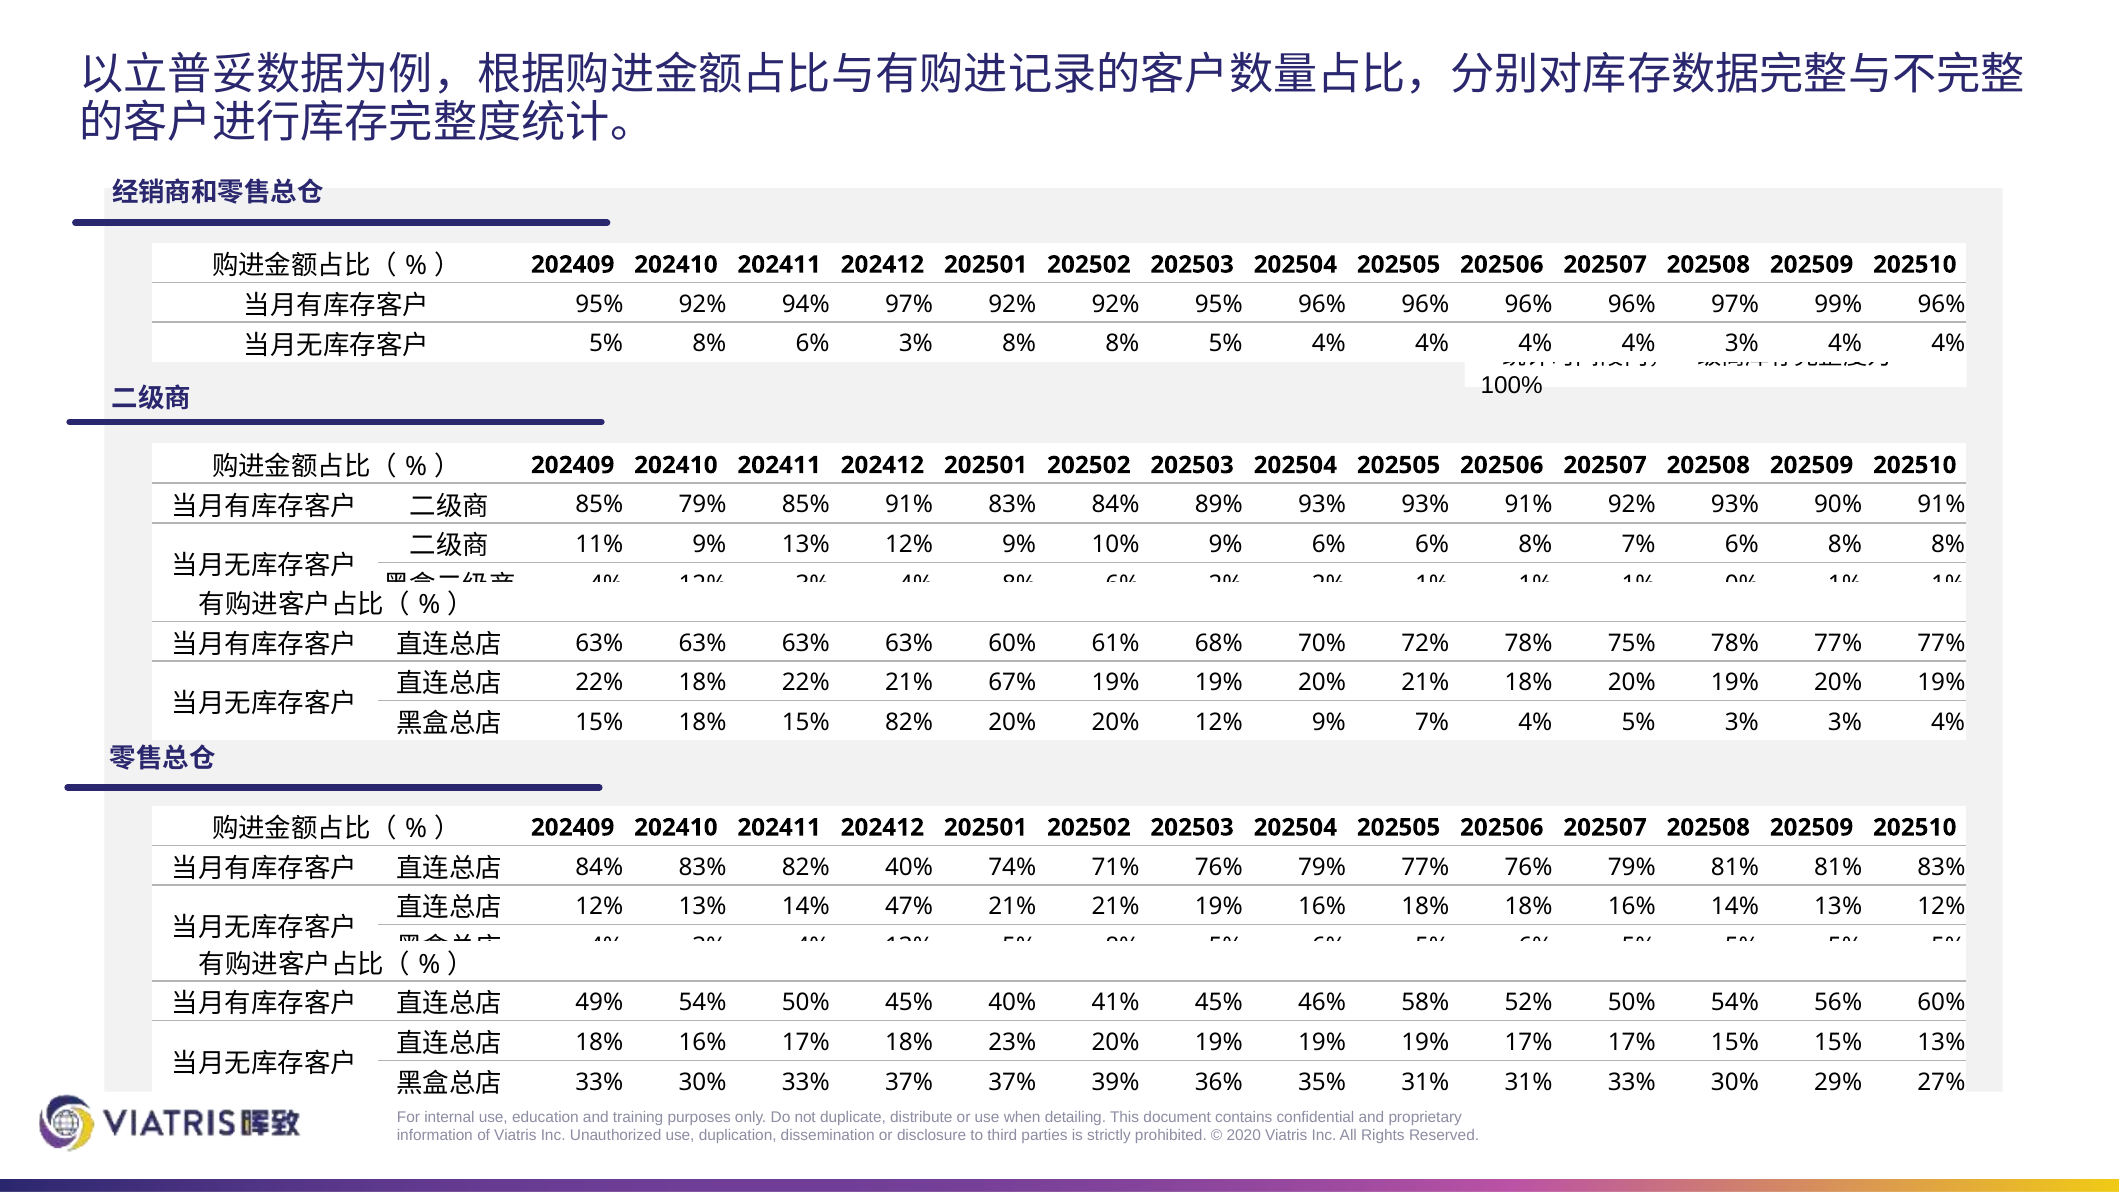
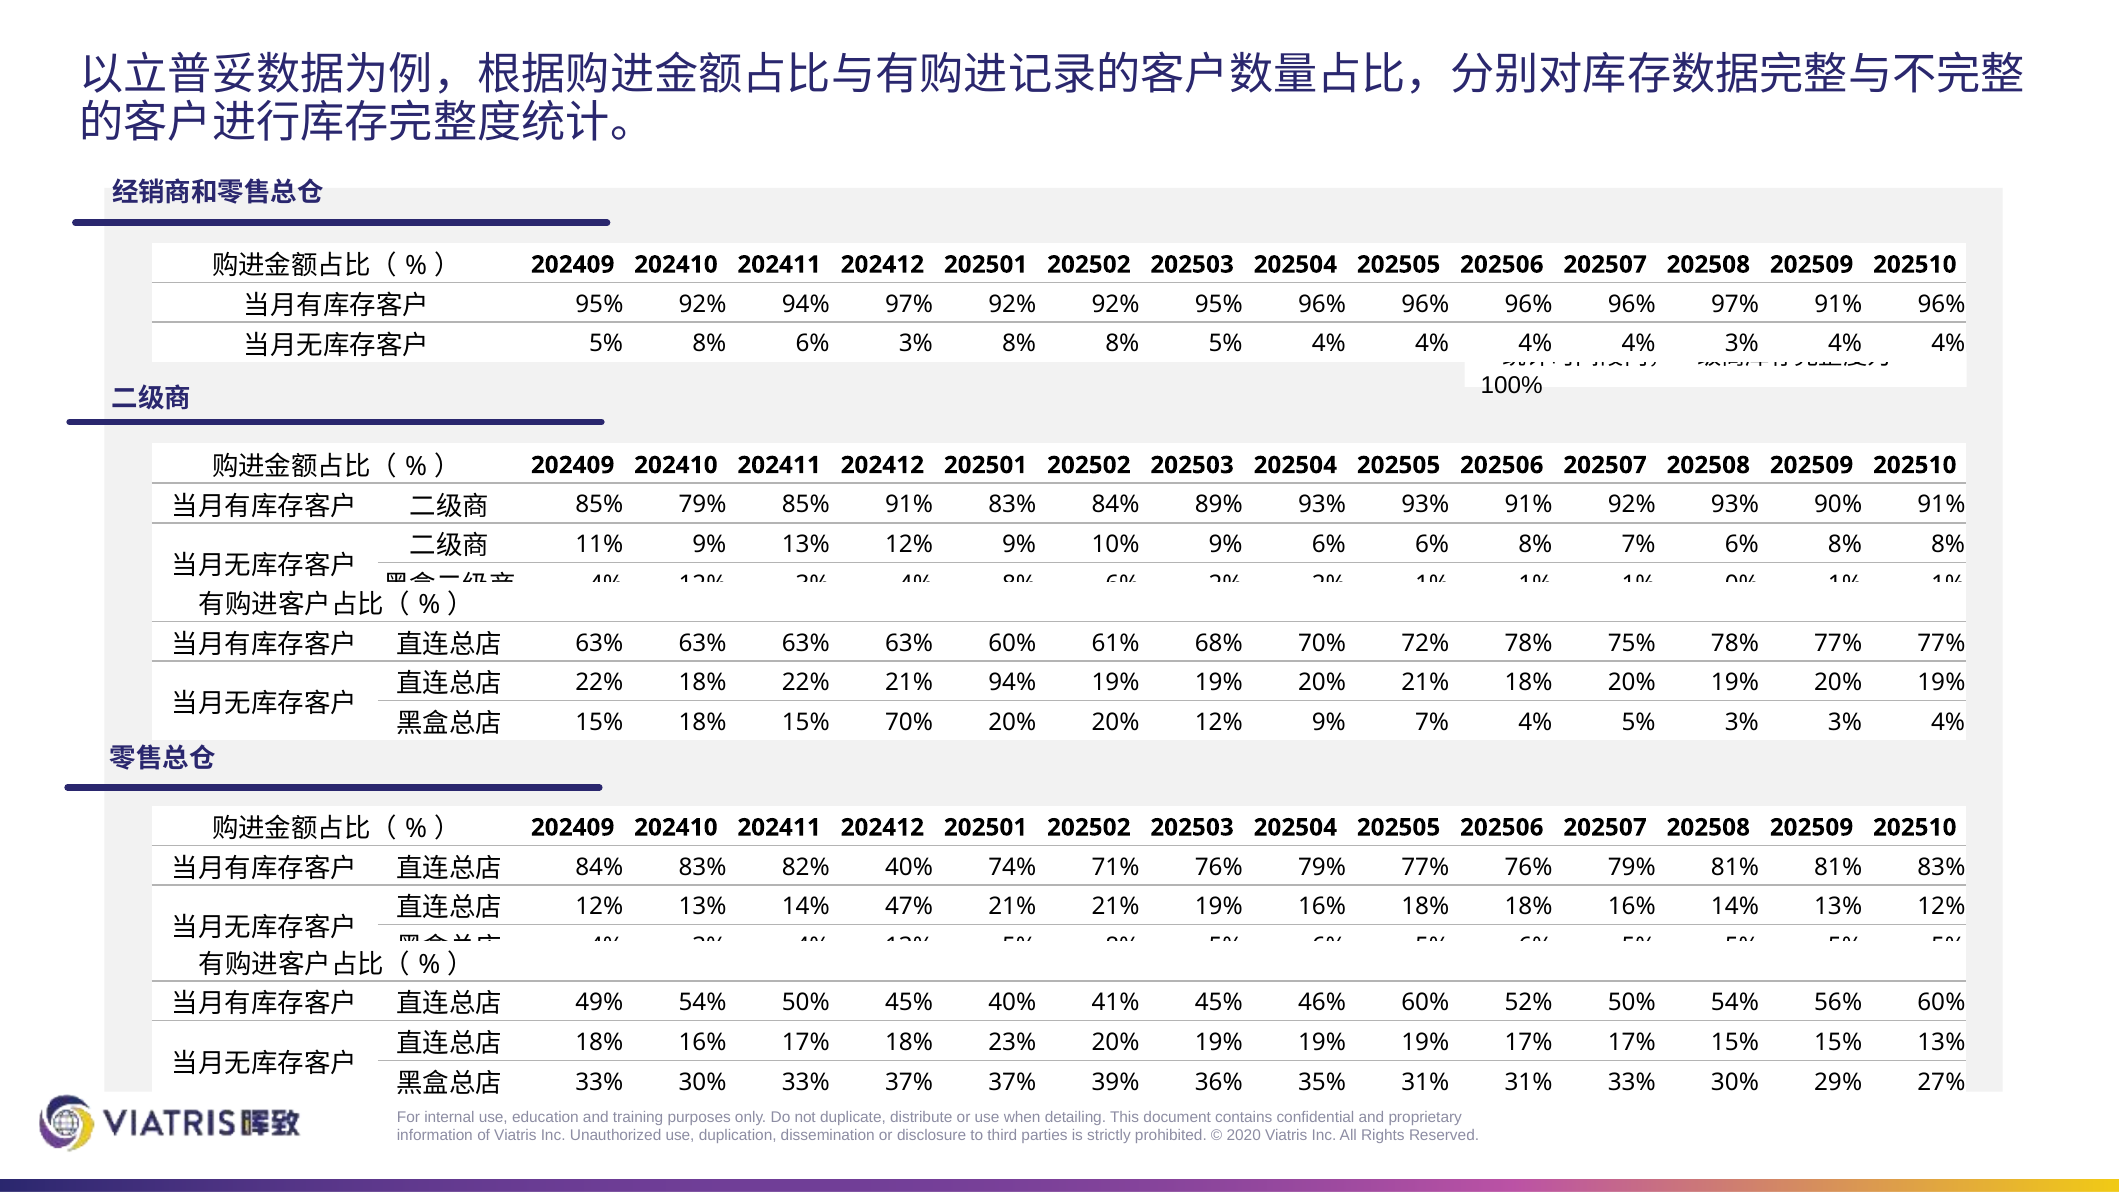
97% 99%: 99% -> 91% (1838, 304)
21% 67%: 67% -> 94% (1012, 683)
15% 82%: 82% -> 70% (909, 722)
46% 58%: 58% -> 60% (1425, 1003)
